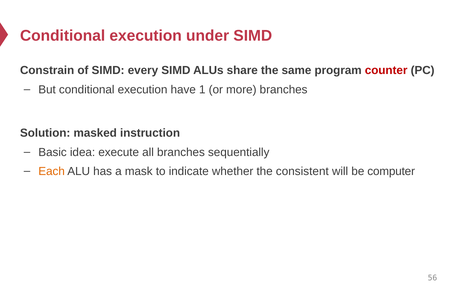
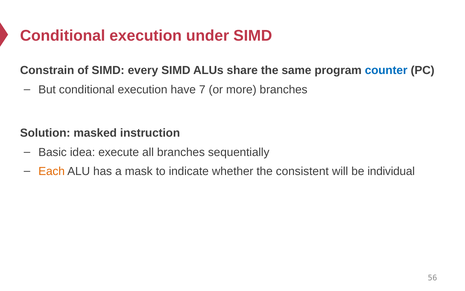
counter colour: red -> blue (386, 70)
1: 1 -> 7 (202, 89)
computer: computer -> individual (391, 171)
